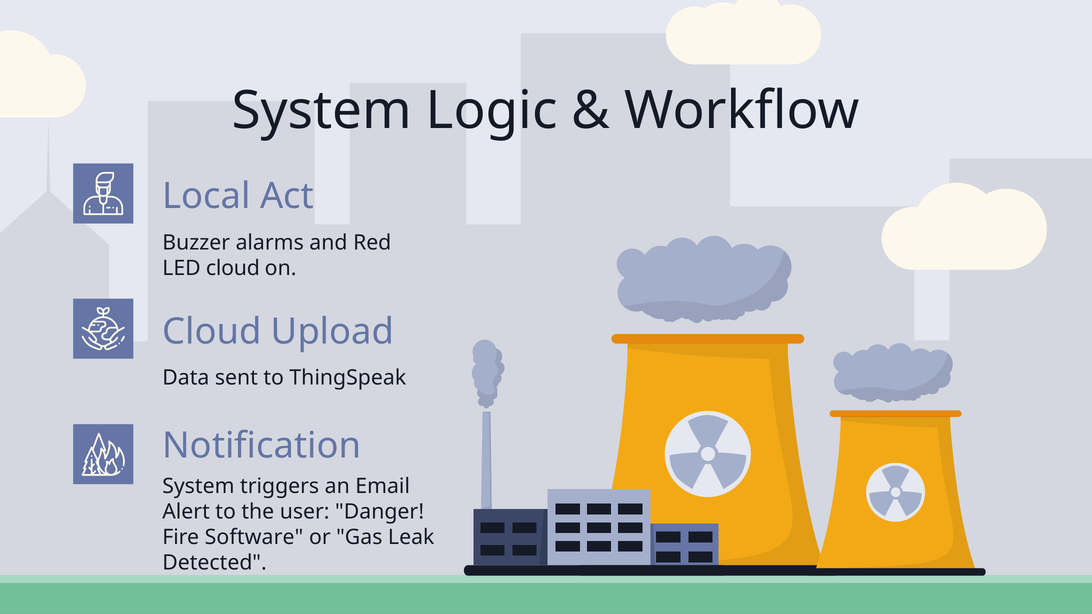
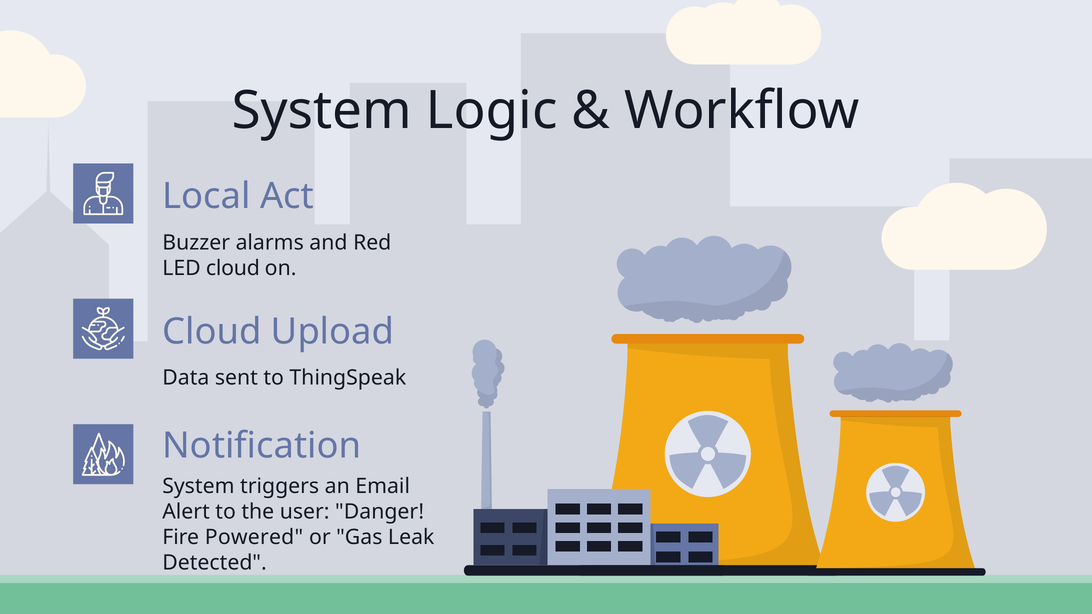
Software: Software -> Powered (254, 537)
